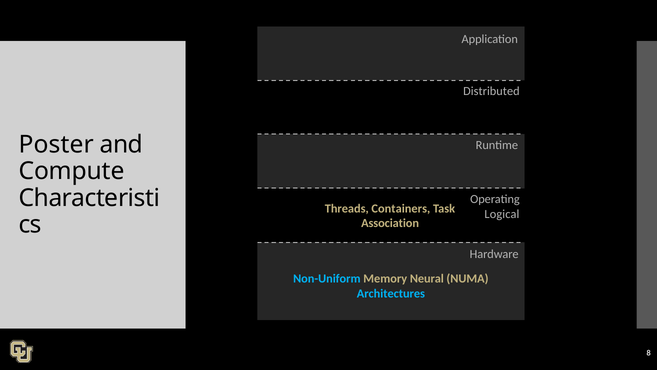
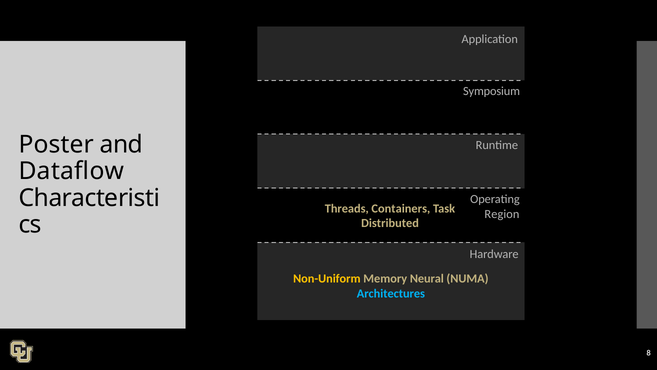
Distributed: Distributed -> Symposium (492, 91)
Compute: Compute -> Dataflow (71, 171)
Logical: Logical -> Region (502, 214)
Association: Association -> Distributed (390, 223)
Non-Uniform colour: light blue -> yellow (327, 278)
